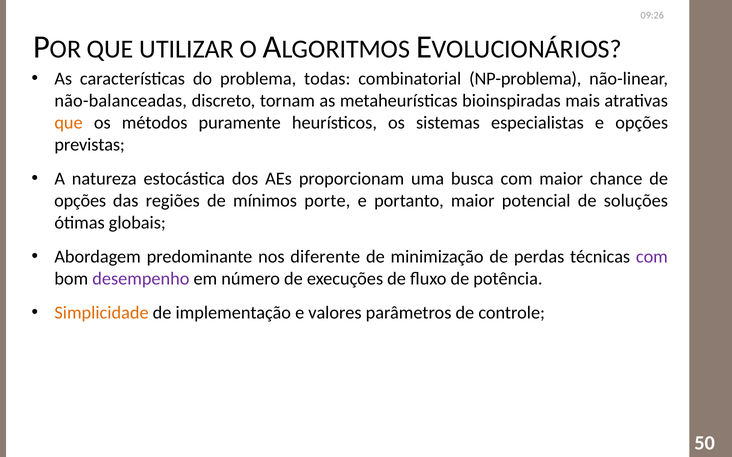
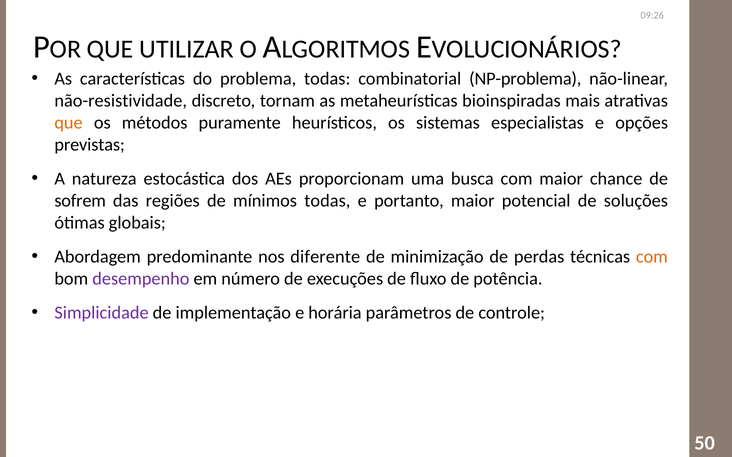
não-balanceadas: não-balanceadas -> não-resistividade (121, 101)
opções: opções -> sofrem (80, 201)
mínimos porte: porte -> todas (327, 201)
com colour: purple -> orange (652, 257)
Simplicidade colour: orange -> purple (102, 313)
valores: valores -> horária (335, 313)
